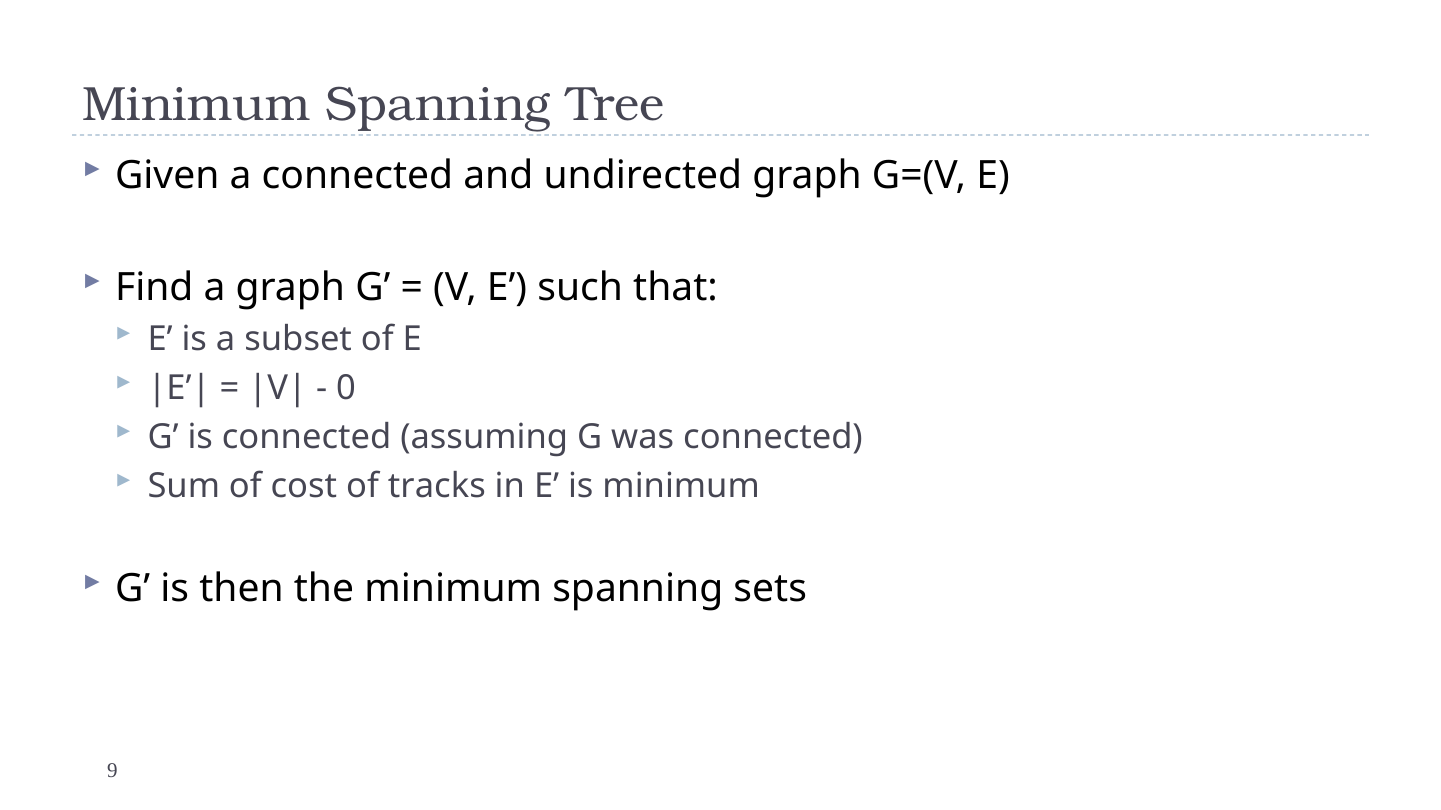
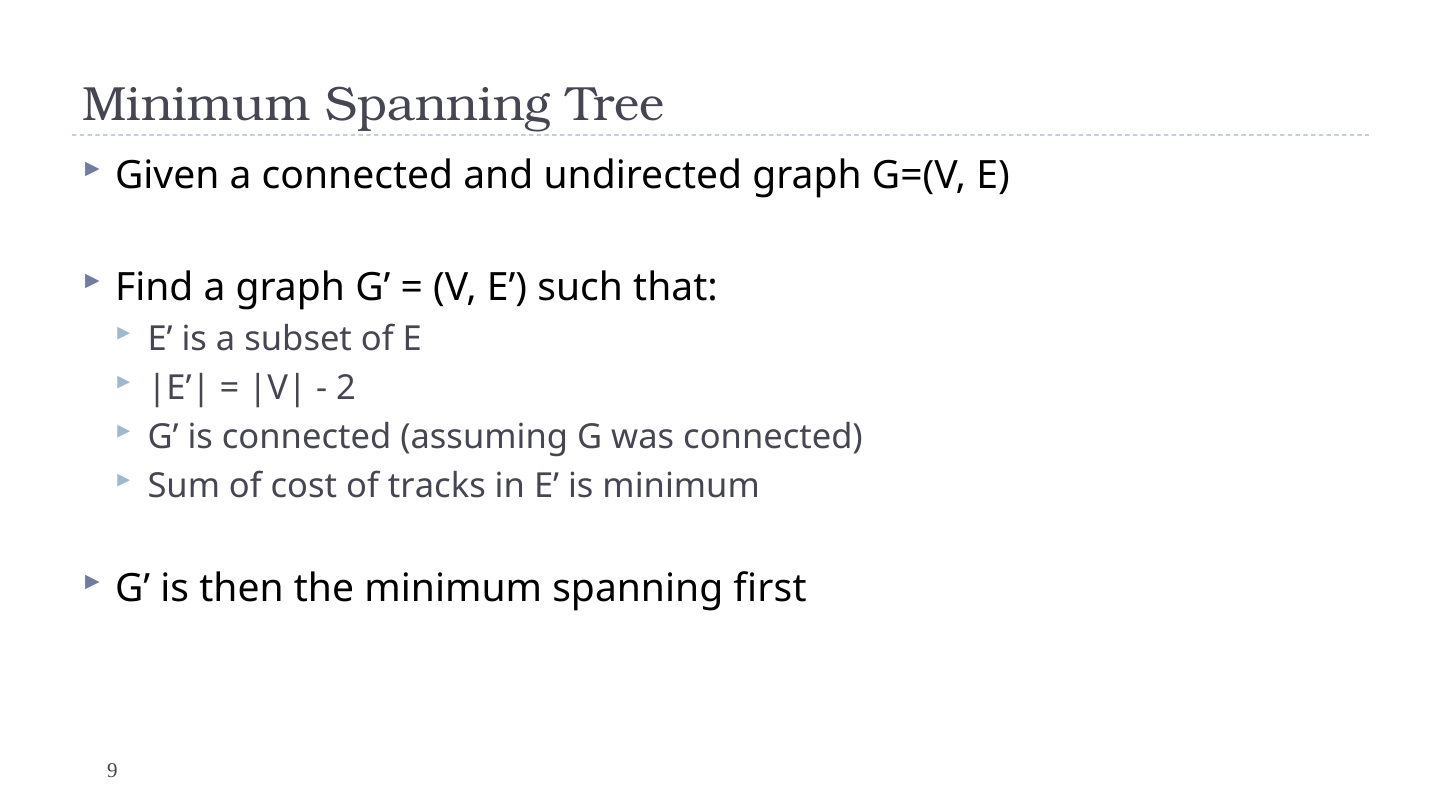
0: 0 -> 2 (346, 388)
sets: sets -> first (770, 589)
